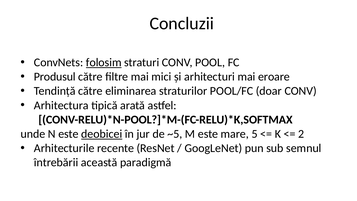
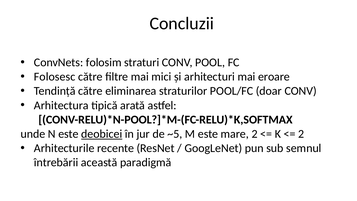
folosim underline: present -> none (104, 62)
Produsul: Produsul -> Folosesc (55, 77)
mare 5: 5 -> 2 (255, 134)
